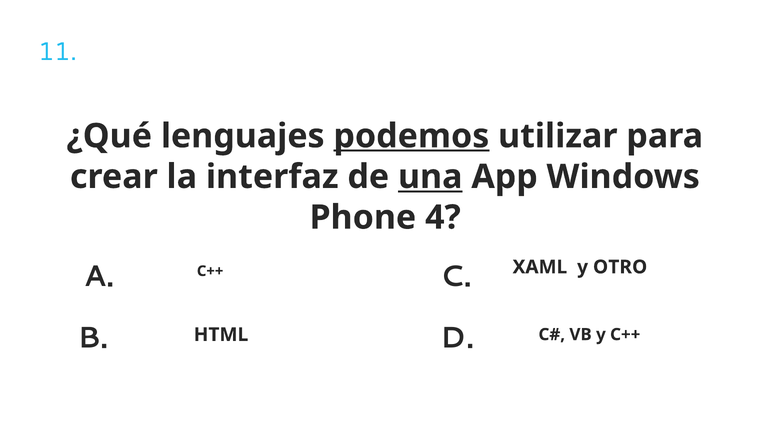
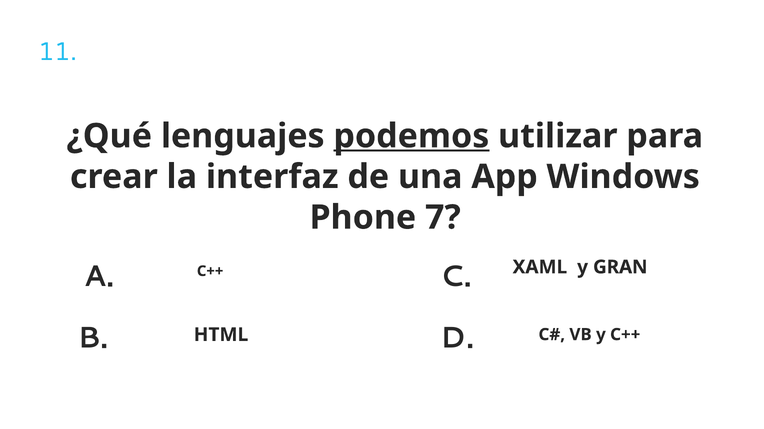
una underline: present -> none (430, 177)
4: 4 -> 7 (443, 218)
OTRO: OTRO -> GRAN (620, 268)
